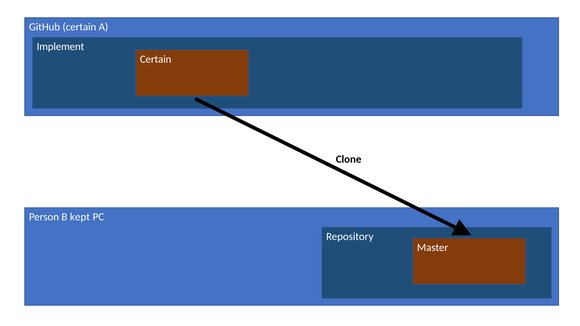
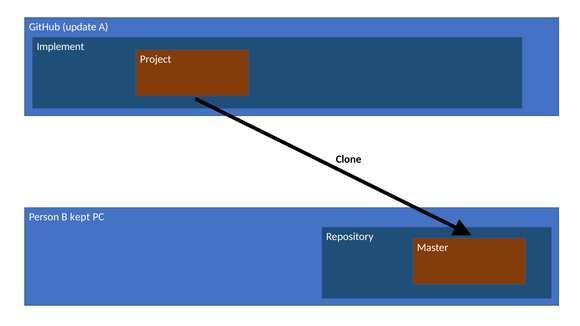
GitHub certain: certain -> update (79, 27)
Certain: Certain -> Project (156, 59)
